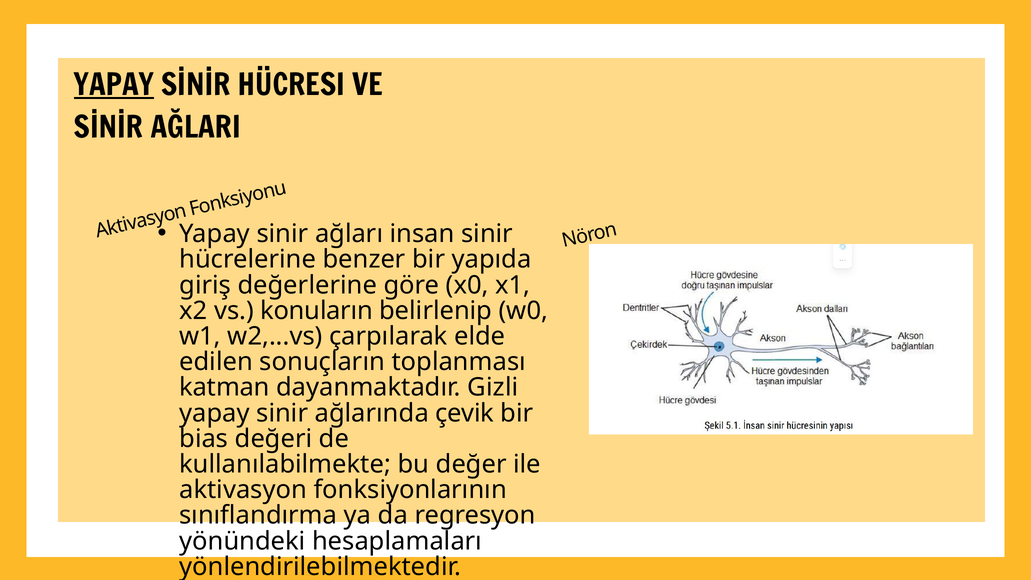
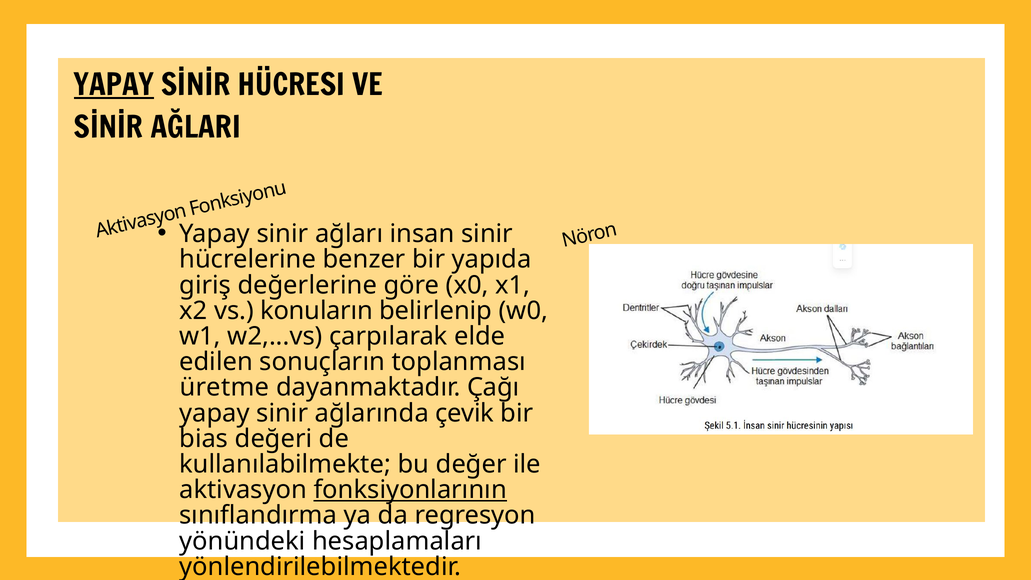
katman: katman -> üretme (224, 387)
Gizli: Gizli -> Çağı (493, 387)
fonksiyonlarının underline: none -> present (410, 490)
